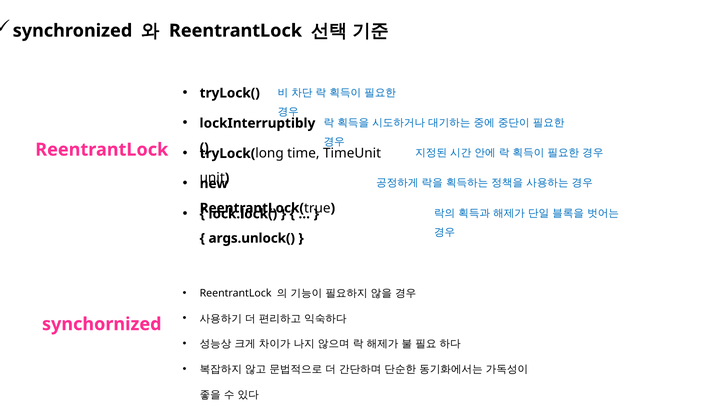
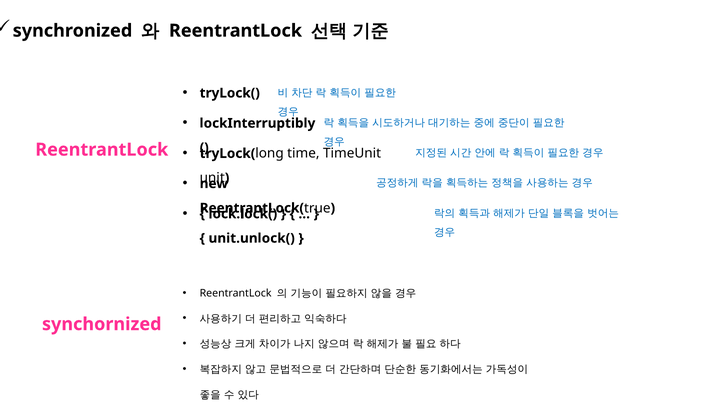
args.unlock(: args.unlock( -> unit.unlock( (252, 238)
